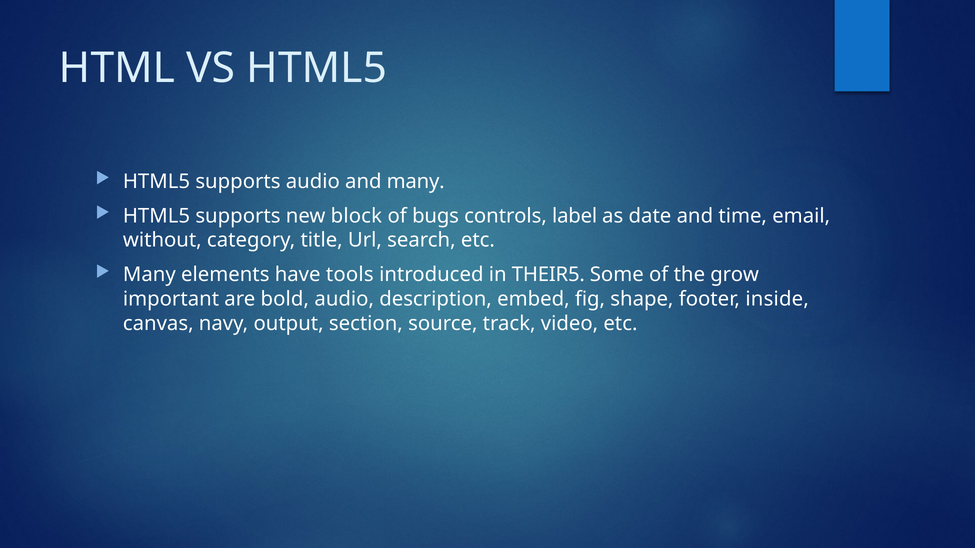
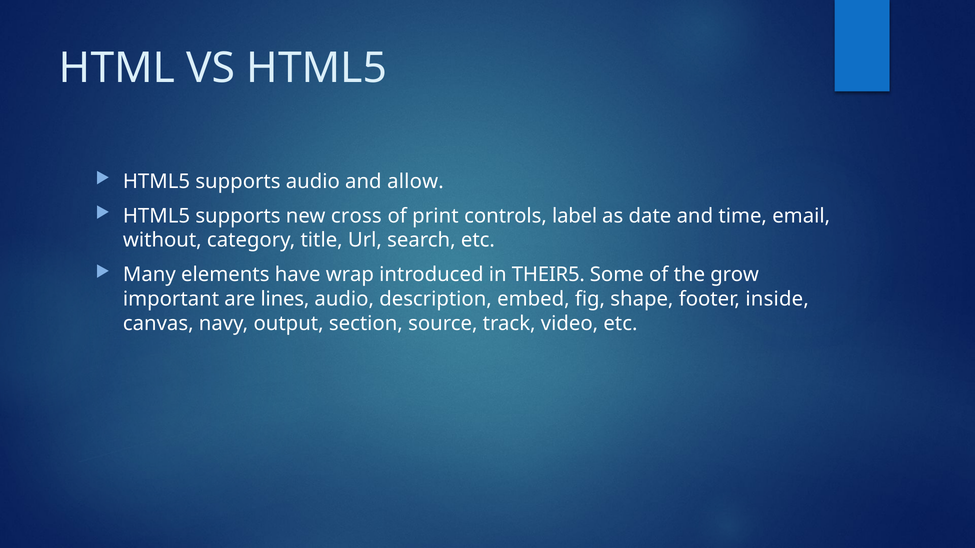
and many: many -> allow (415, 181)
block: block -> cross (356, 216)
bugs: bugs -> print (435, 216)
tools: tools -> wrap (350, 275)
bold: bold -> lines (285, 299)
